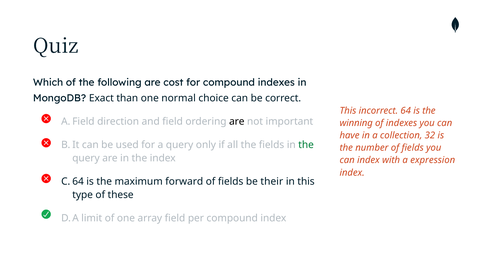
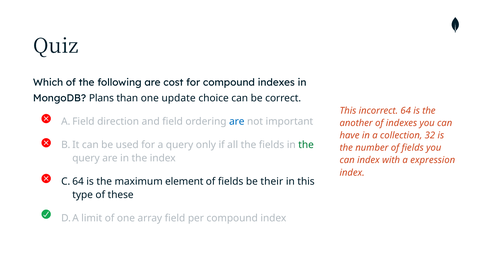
Exact: Exact -> Plans (101, 98)
normal: normal -> update (179, 98)
are colour: black -> blue (237, 122)
winning: winning -> another (356, 123)
forward: forward -> element (184, 182)
